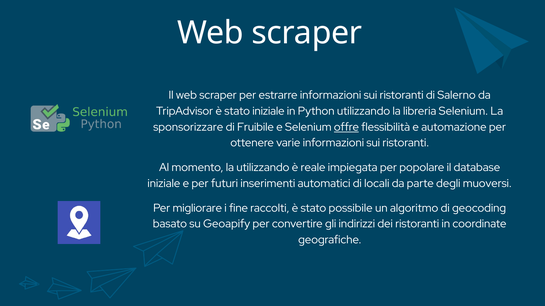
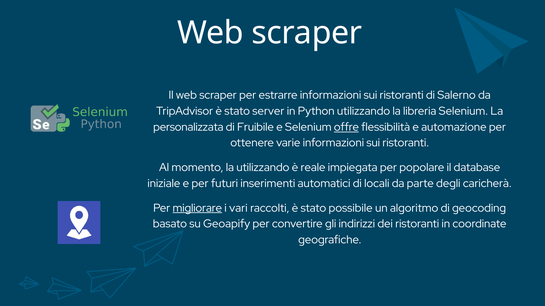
stato iniziale: iniziale -> server (268, 111)
sponsorizzare: sponsorizzare -> personalizzata (188, 127)
muoversi: muoversi -> caricherà (487, 184)
migliorare underline: none -> present (197, 208)
fine: fine -> vari (238, 208)
